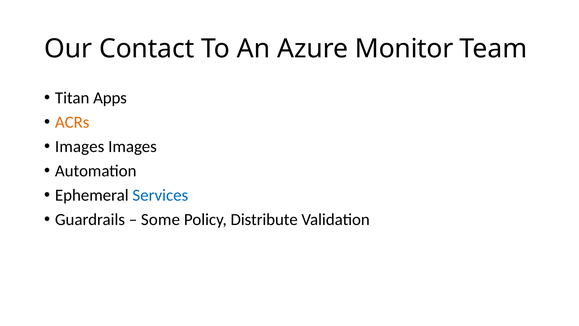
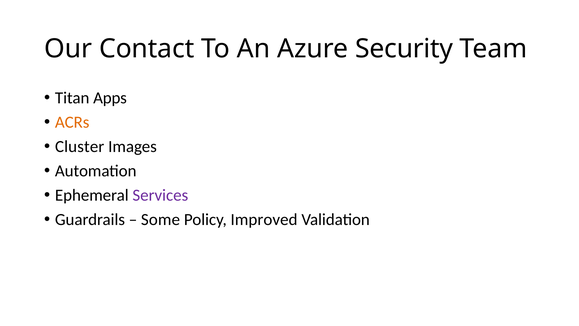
Monitor: Monitor -> Security (404, 49)
Images: Images -> Cluster (80, 146)
Services colour: blue -> purple (160, 195)
Distribute: Distribute -> Improved (264, 219)
